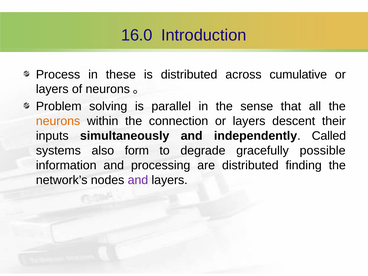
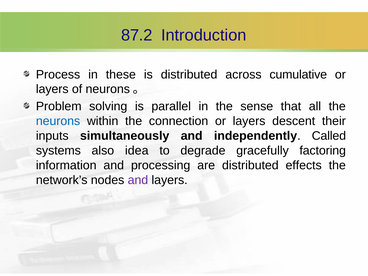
16.0: 16.0 -> 87.2 (137, 35)
neurons colour: orange -> blue (58, 121)
form: form -> idea (137, 151)
possible: possible -> factoring (323, 151)
finding: finding -> effects (304, 165)
